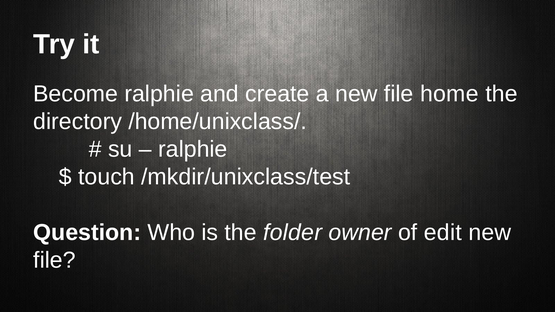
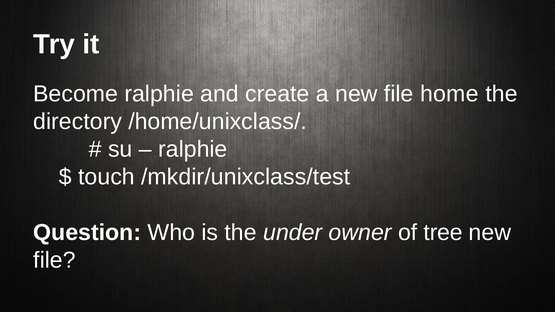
folder: folder -> under (293, 233)
edit: edit -> tree (443, 233)
